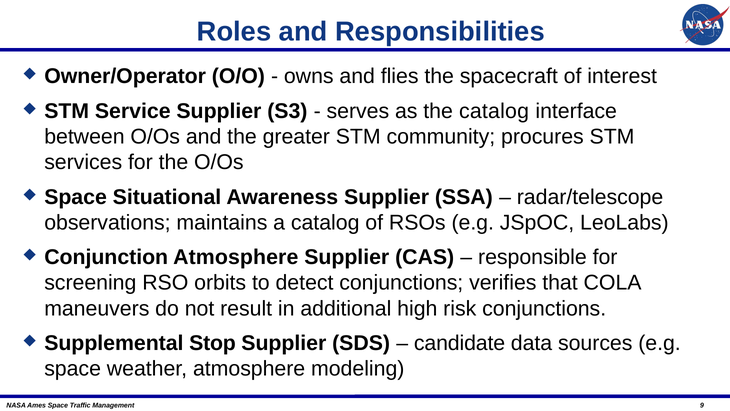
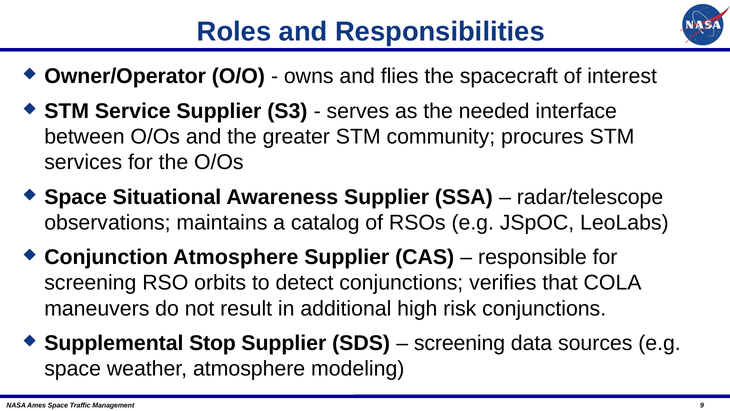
the catalog: catalog -> needed (494, 111)
candidate: candidate -> screening (460, 343)
